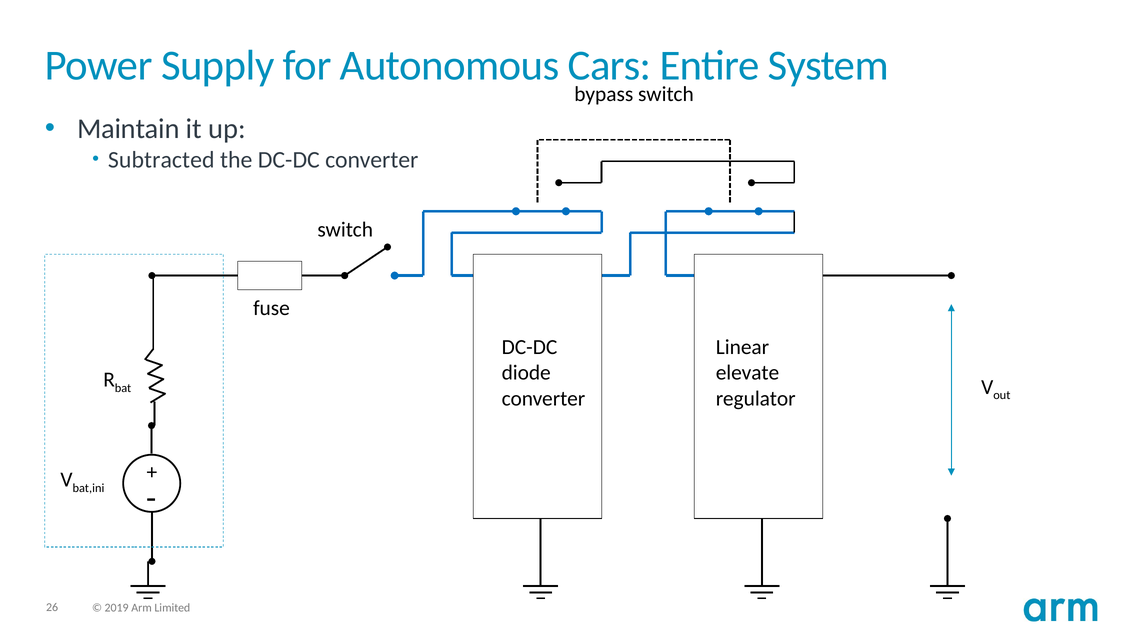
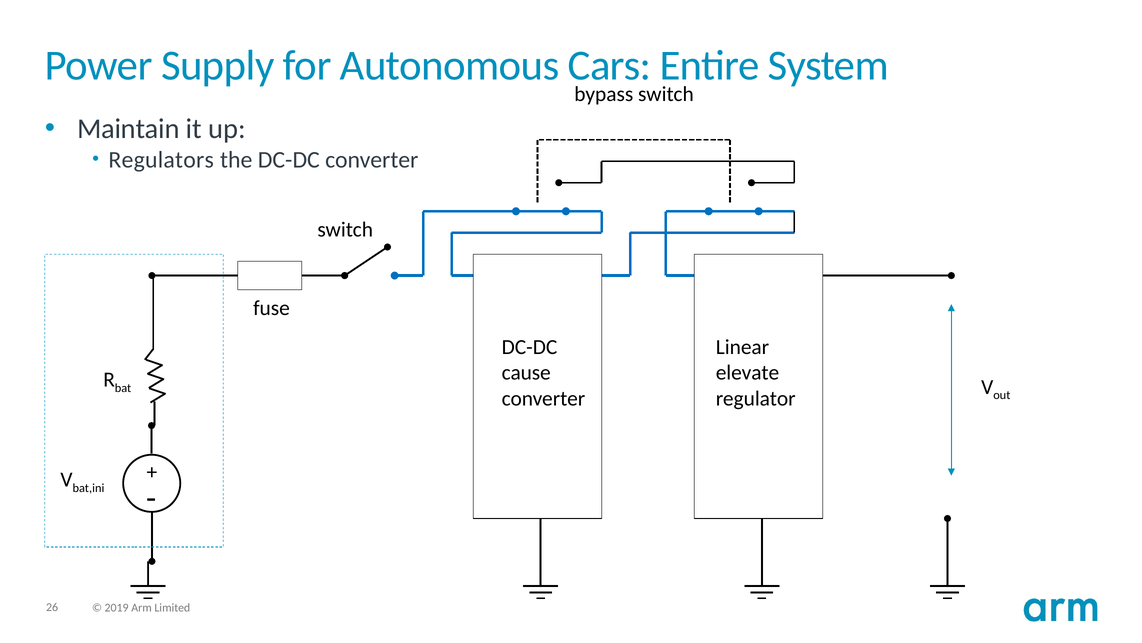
Subtracted: Subtracted -> Regulators (161, 160)
diode: diode -> cause (526, 372)
